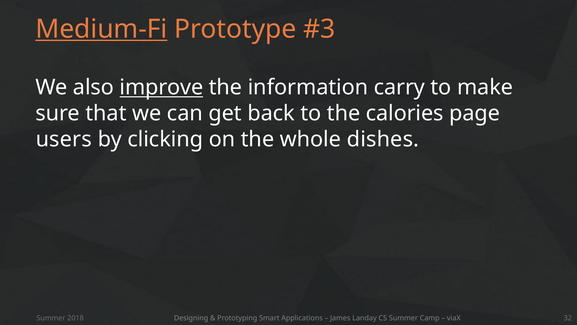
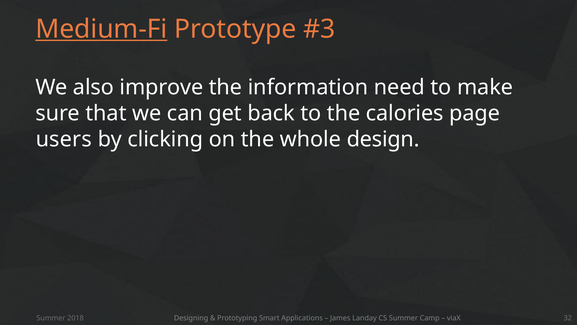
improve underline: present -> none (161, 87)
carry: carry -> need (399, 87)
dishes: dishes -> design (383, 139)
